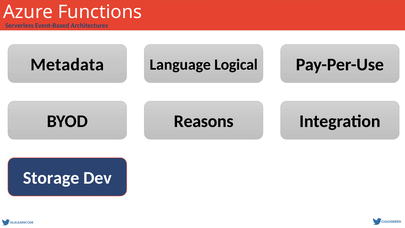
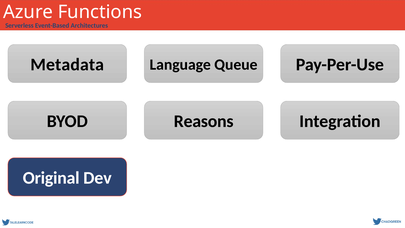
Logical: Logical -> Queue (236, 65)
Storage: Storage -> Original (51, 178)
